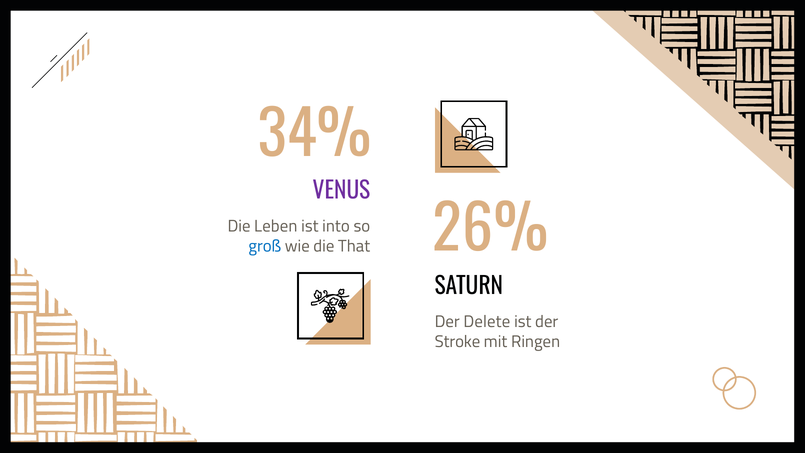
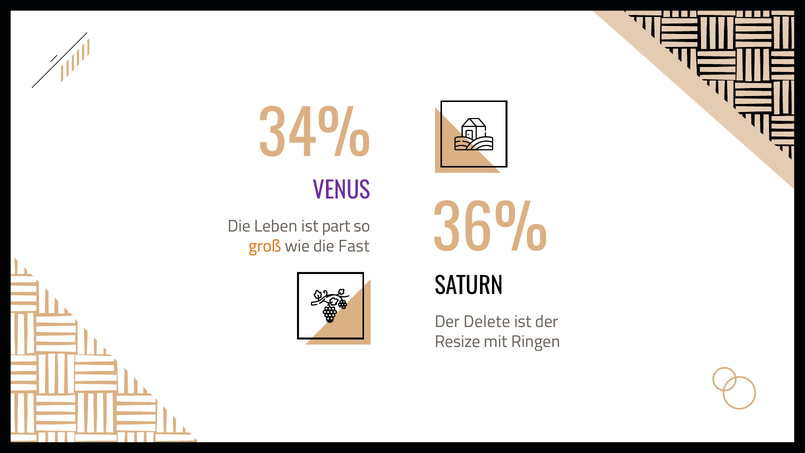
26%: 26% -> 36% (490, 230)
into: into -> part (336, 226)
groß colour: blue -> orange (265, 246)
That: That -> Fast (354, 246)
Stroke: Stroke -> Resize (457, 342)
